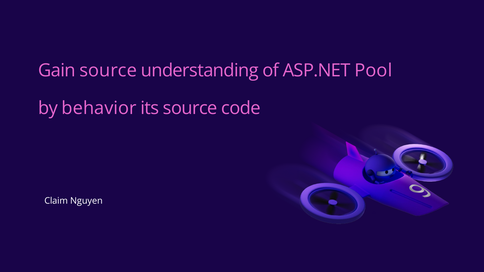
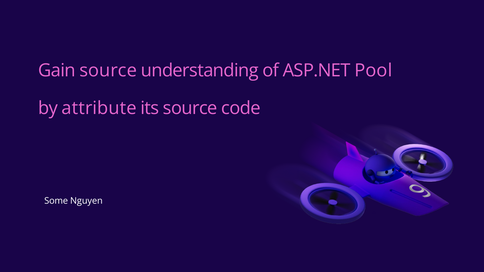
behavior: behavior -> attribute (99, 108)
Claim: Claim -> Some (56, 201)
